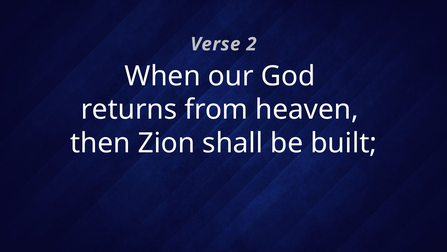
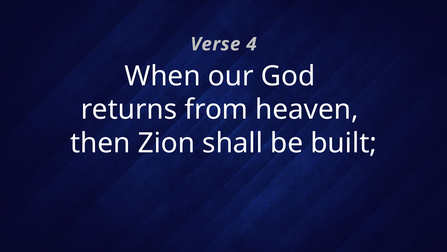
2: 2 -> 4 (251, 44)
